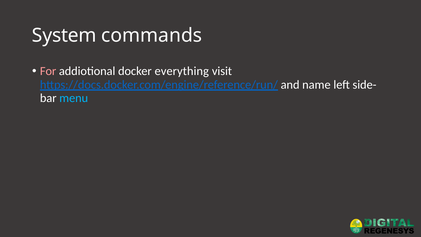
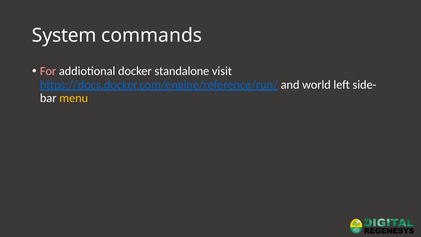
everything: everything -> standalone (182, 71)
name: name -> world (316, 85)
menu colour: light blue -> yellow (74, 98)
